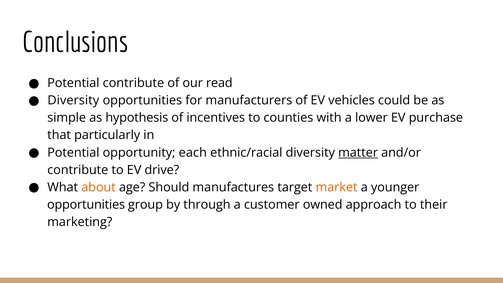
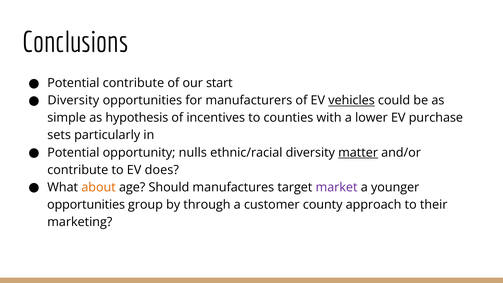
read: read -> start (219, 83)
vehicles underline: none -> present (352, 100)
that: that -> sets (59, 135)
each: each -> nulls (193, 152)
drive: drive -> does (162, 170)
market colour: orange -> purple (337, 187)
owned: owned -> county (323, 205)
